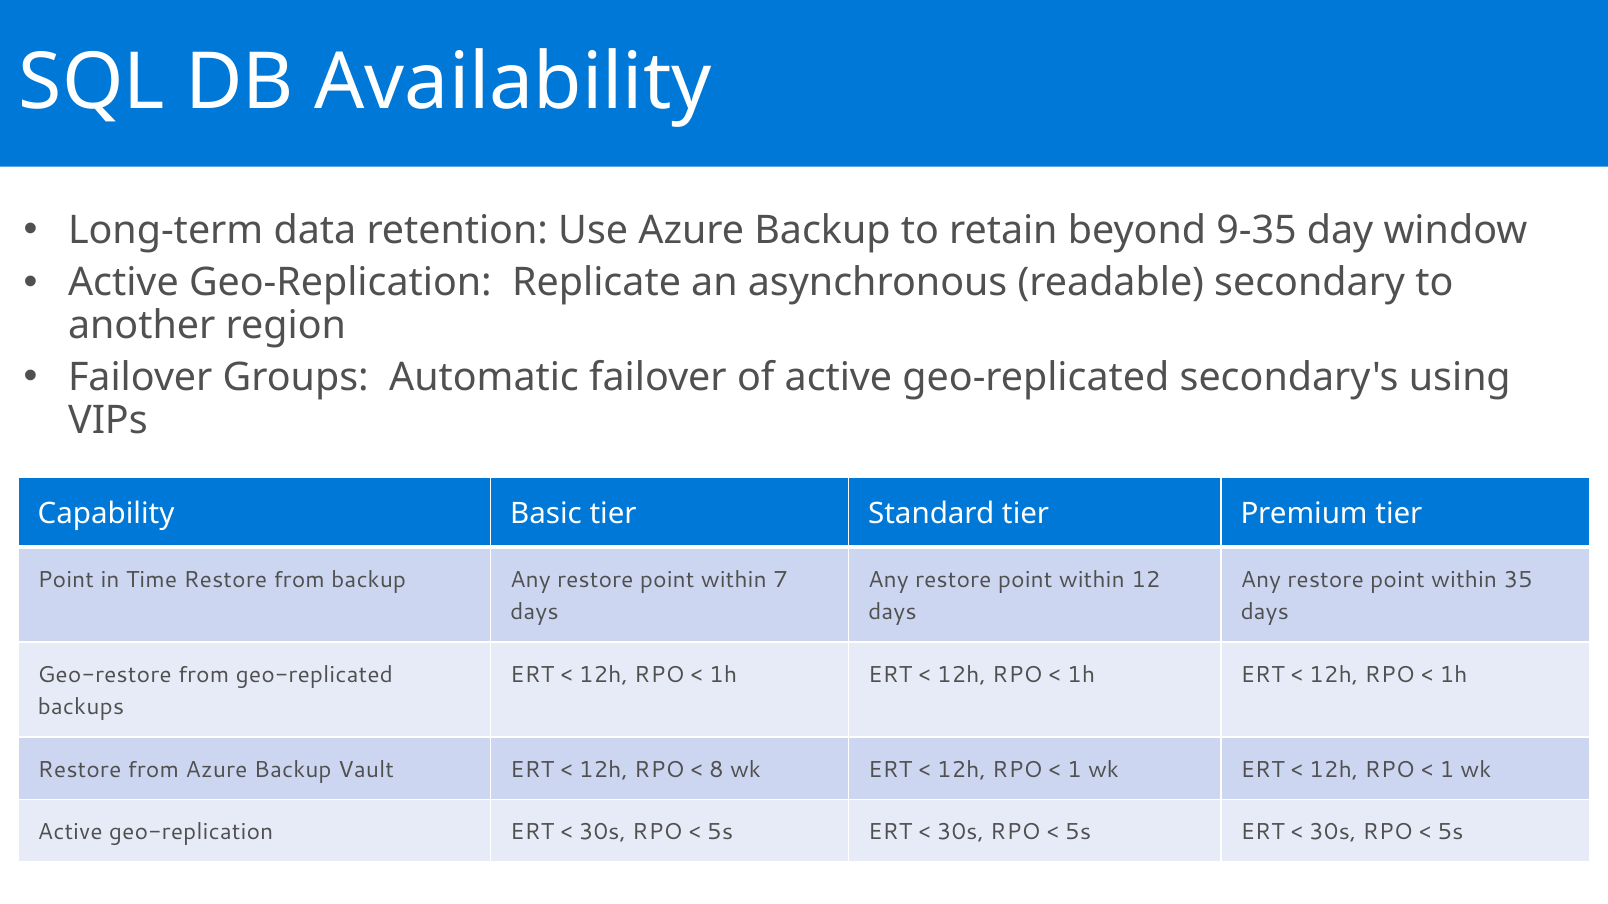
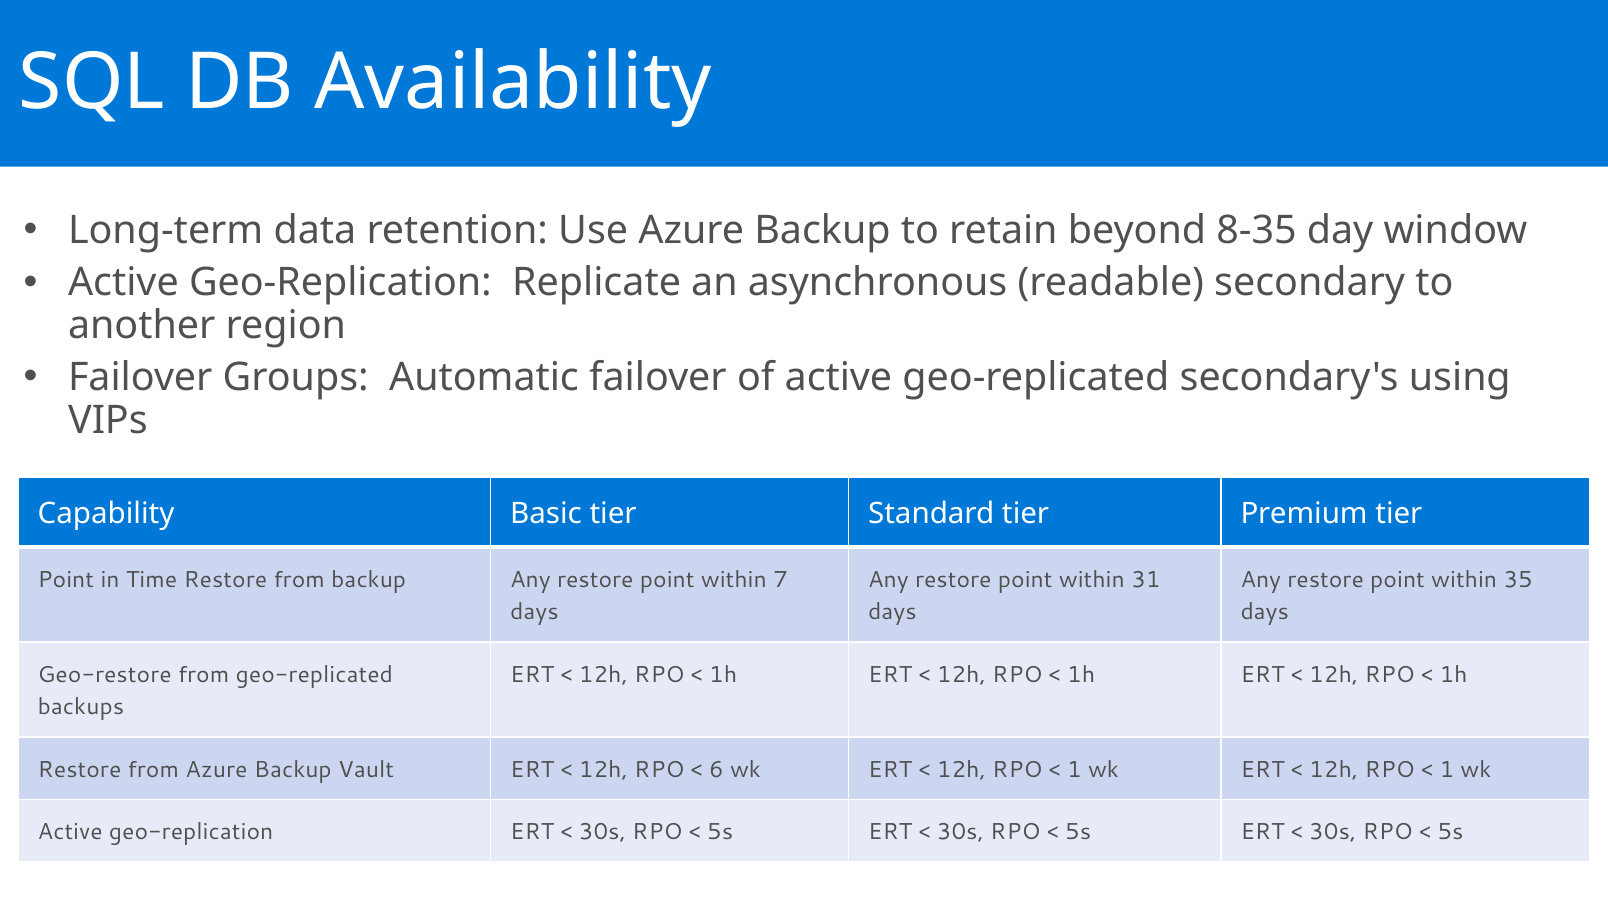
9-35: 9-35 -> 8-35 (1256, 230)
12: 12 -> 31 (1146, 580)
8: 8 -> 6 (716, 770)
